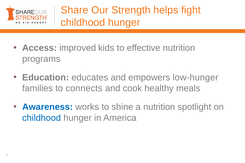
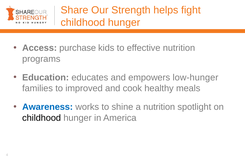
improved: improved -> purchase (78, 48)
connects: connects -> improved (84, 89)
childhood colour: blue -> black (42, 118)
